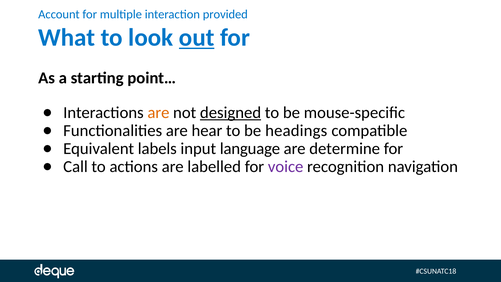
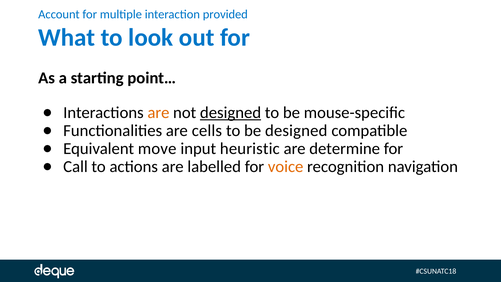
out underline: present -> none (197, 38)
hear: hear -> cells (207, 131)
be headings: headings -> designed (296, 131)
labels: labels -> move (157, 149)
language: language -> heuristic (250, 149)
voice colour: purple -> orange (286, 167)
